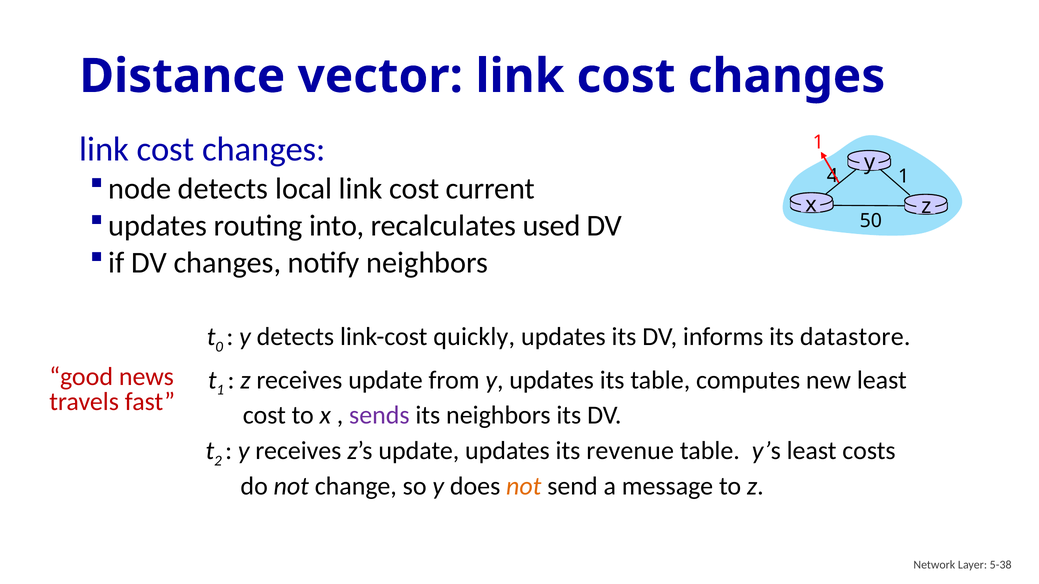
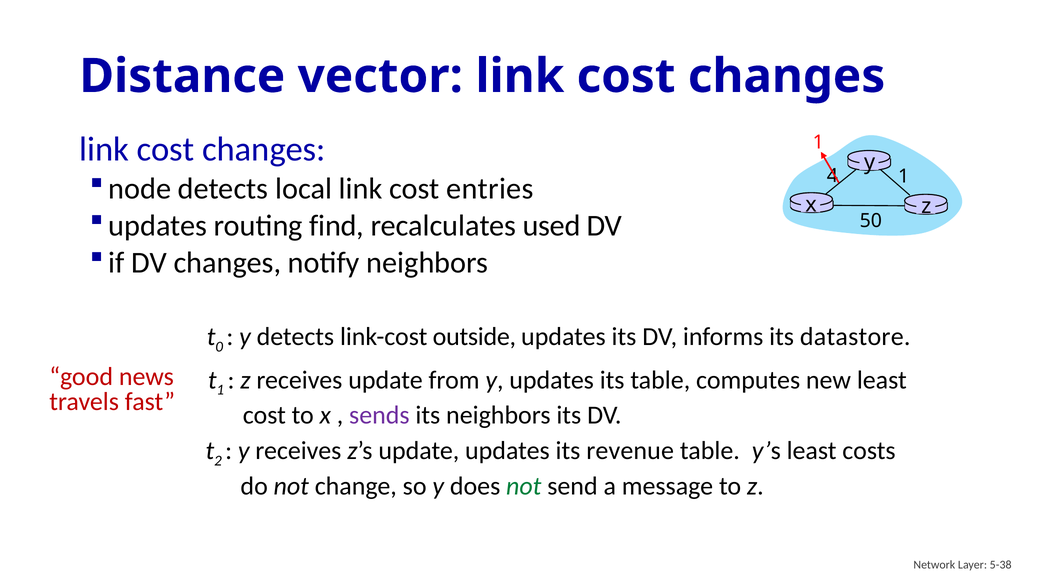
current: current -> entries (490, 189)
into: into -> find (337, 226)
quickly: quickly -> outside (474, 337)
not colour: orange -> green (524, 487)
